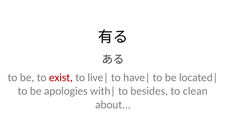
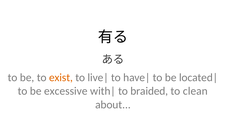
exist colour: red -> orange (61, 78)
apologies: apologies -> excessive (66, 91)
besides: besides -> braided (149, 91)
